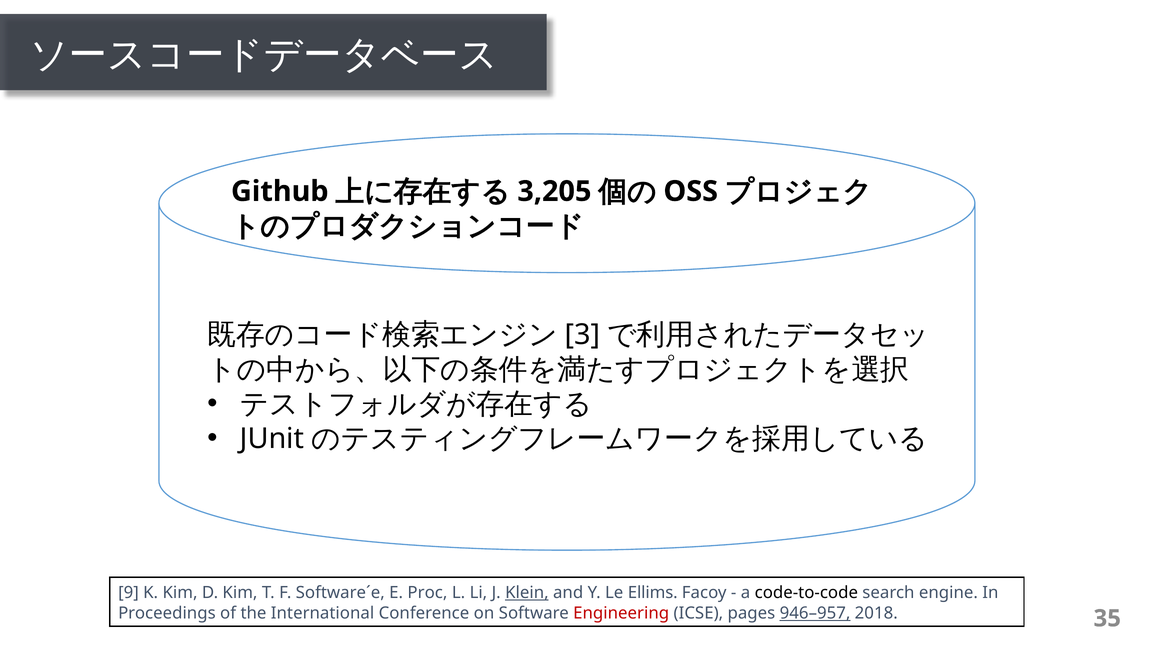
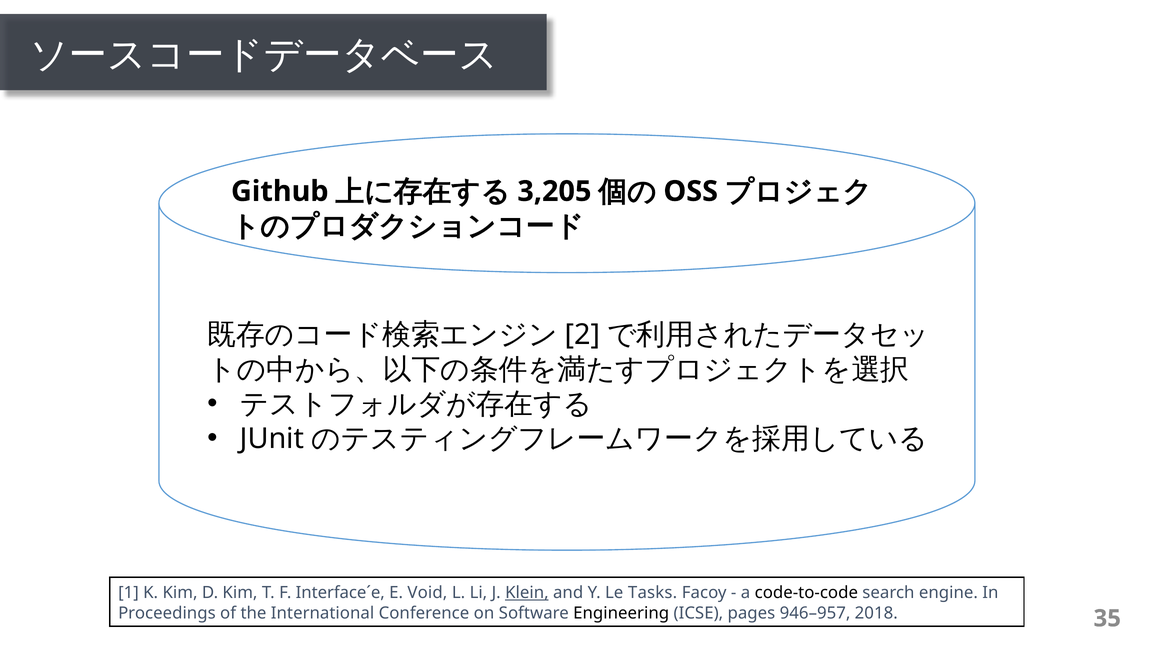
3: 3 -> 2 (582, 335)
9: 9 -> 1 (129, 592)
Software´e: Software´e -> Interface´e (340, 592)
Proc: Proc -> Void (427, 592)
Ellims: Ellims -> Tasks (653, 592)
Engineering colour: red -> black (621, 613)
946–957 underline: present -> none (815, 613)
